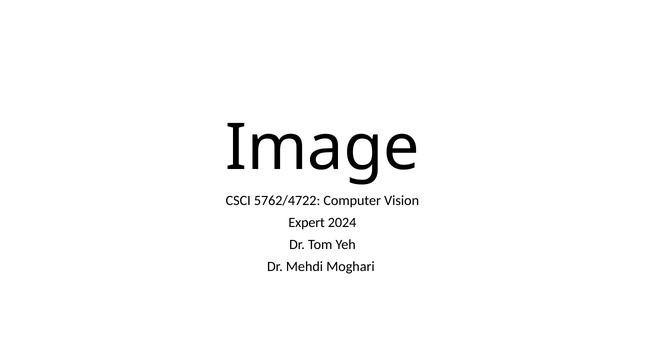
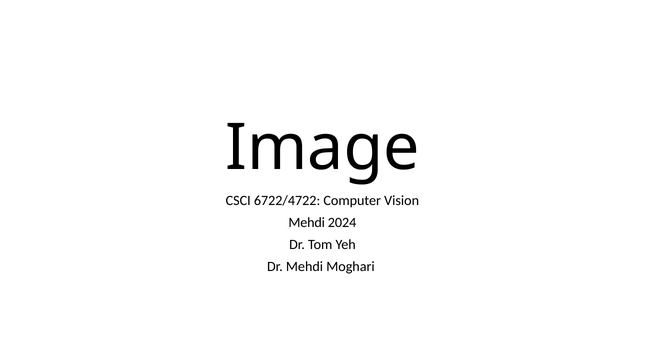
5762/4722: 5762/4722 -> 6722/4722 (287, 201)
Expert: Expert -> Mehdi (307, 222)
